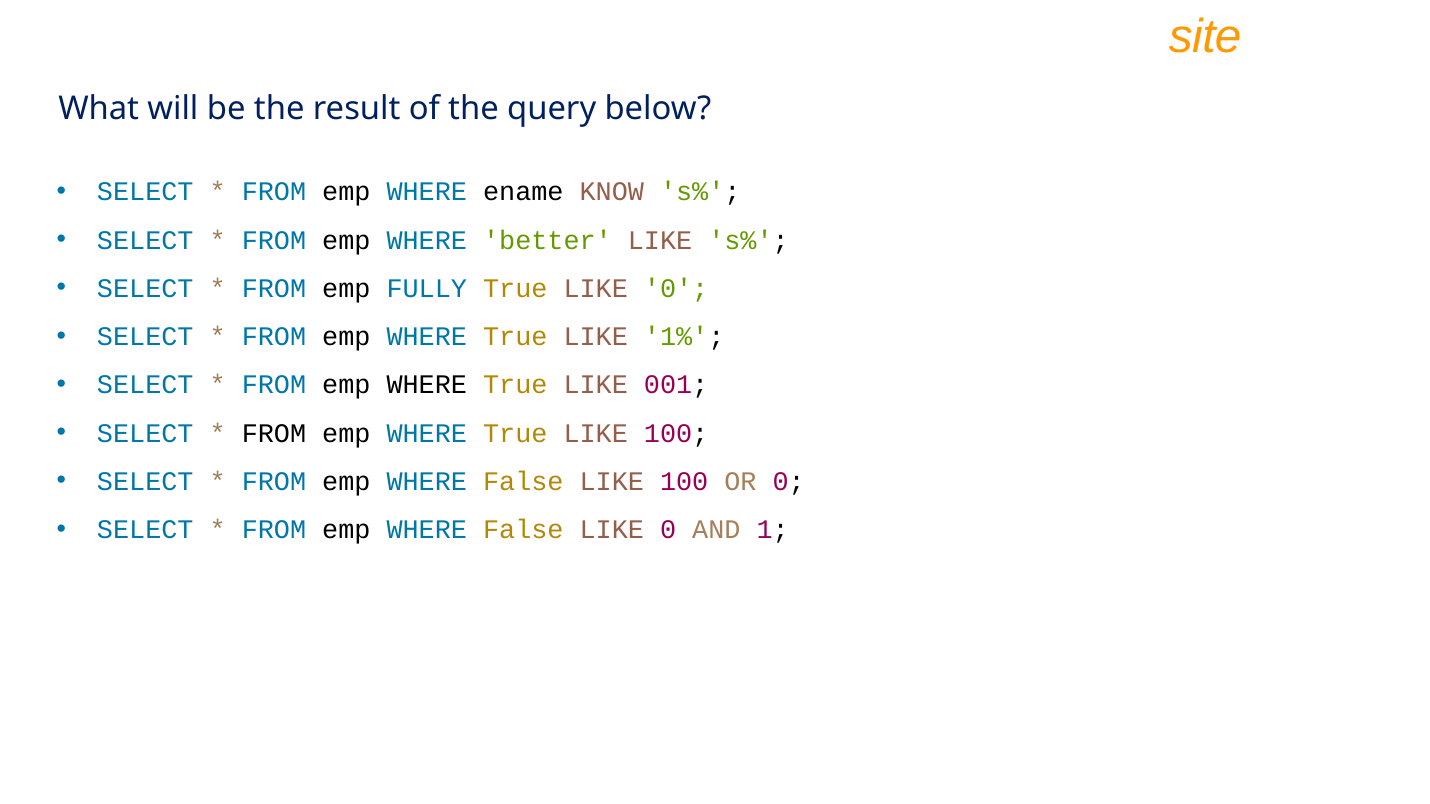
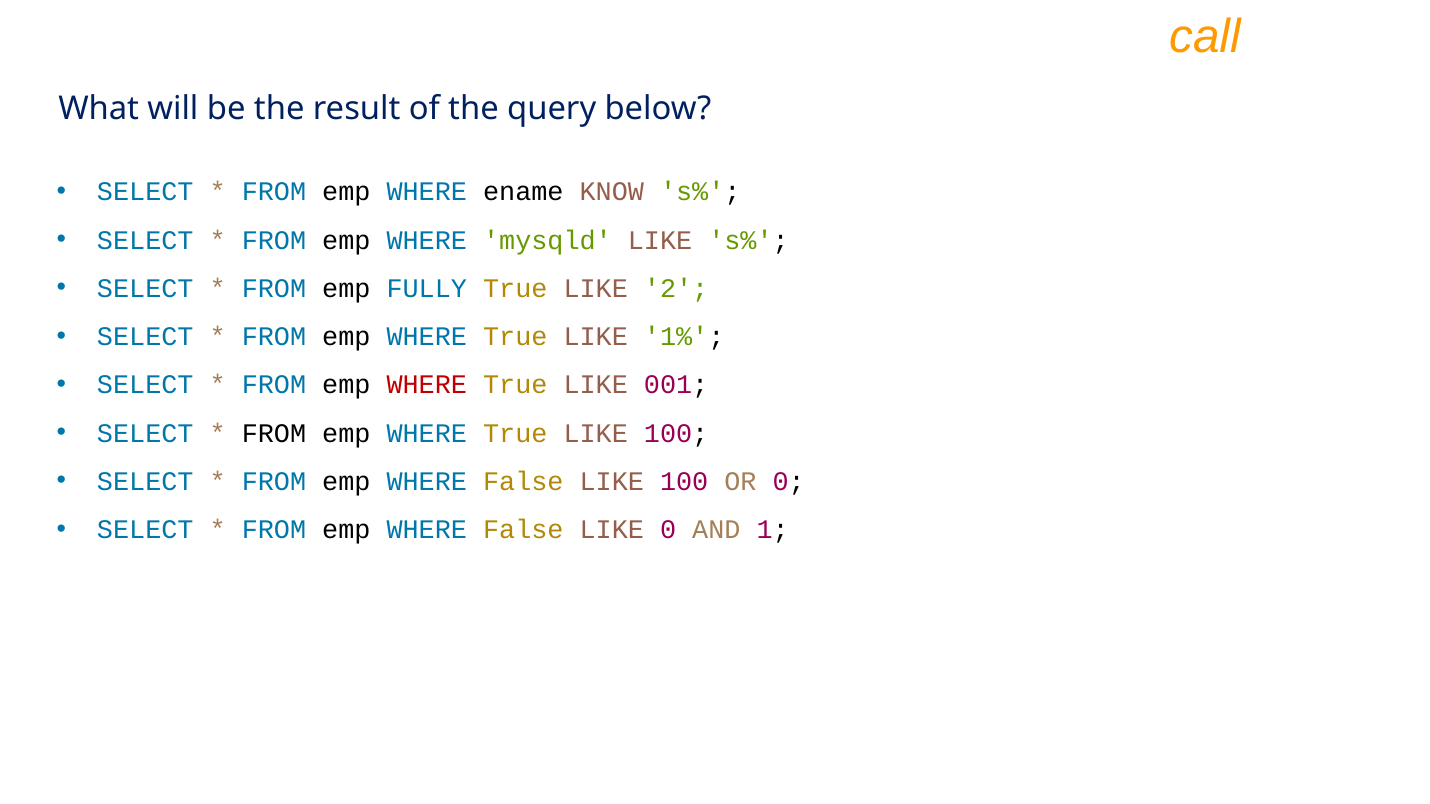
site: site -> call (1205, 37)
better: better -> mysqld (547, 240)
True LIKE 0: 0 -> 2 (676, 289)
WHERE colour: black -> red (427, 385)
